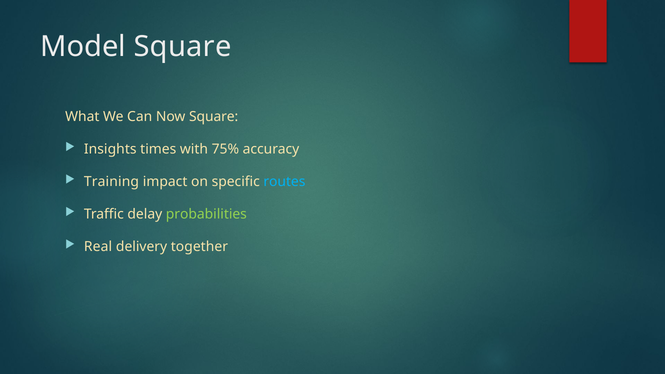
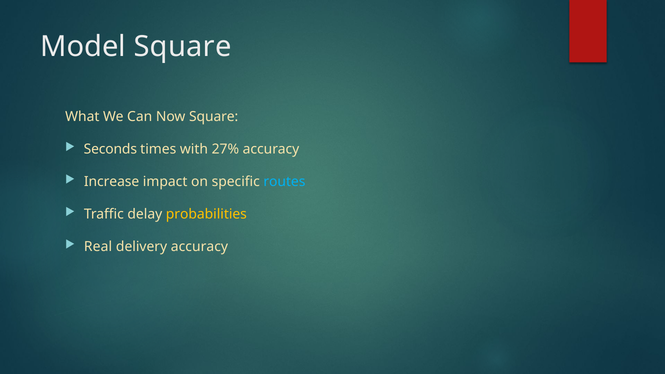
Insights: Insights -> Seconds (110, 149)
75%: 75% -> 27% (225, 149)
Training: Training -> Increase (112, 182)
probabilities colour: light green -> yellow (206, 214)
delivery together: together -> accuracy (199, 247)
